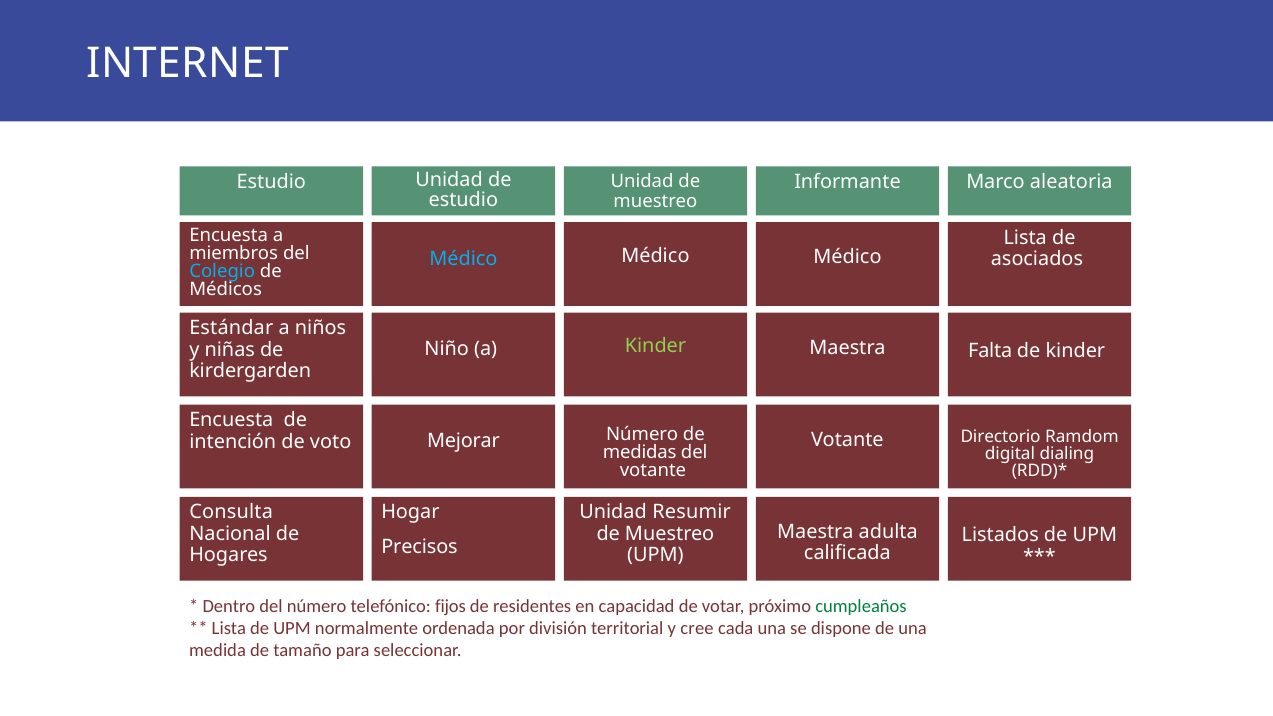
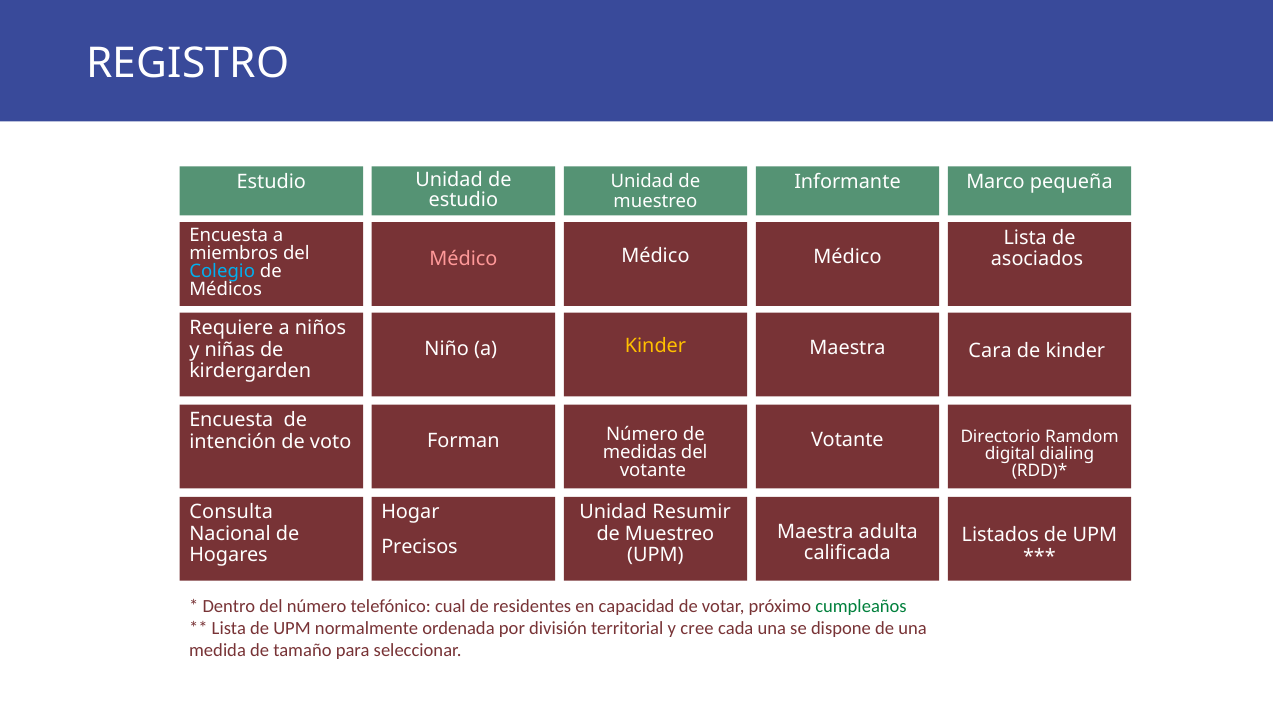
INTERNET: INTERNET -> REGISTRO (188, 64)
aleatoria: aleatoria -> pequeña (1071, 182)
Médico colour: light blue -> pink (463, 259)
Estándar: Estándar -> Requiere (231, 328)
Kinder colour: light green -> yellow (655, 346)
Falta: Falta -> Cara (990, 351)
Mejorar: Mejorar -> Forman (463, 441)
fijos: fijos -> cual (450, 606)
